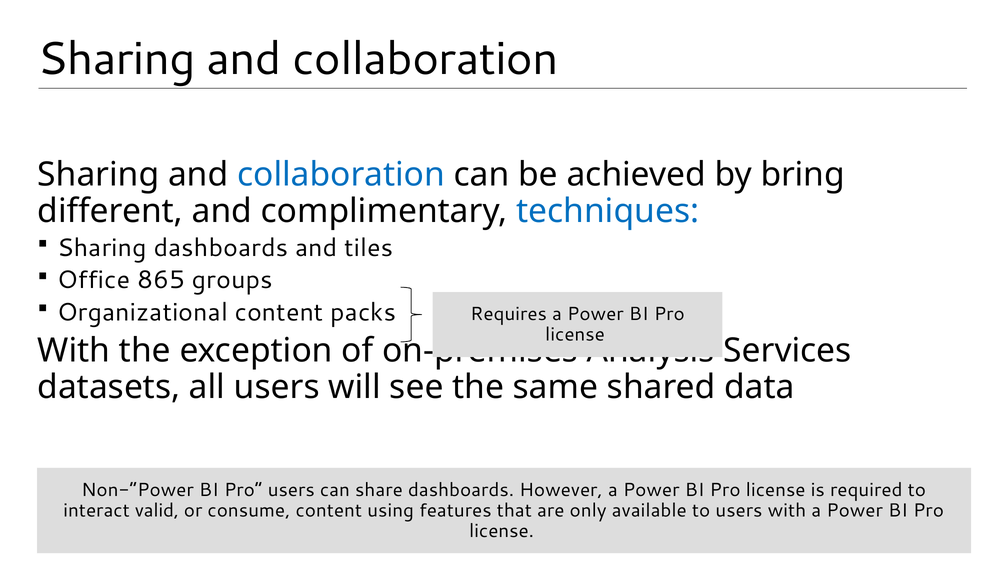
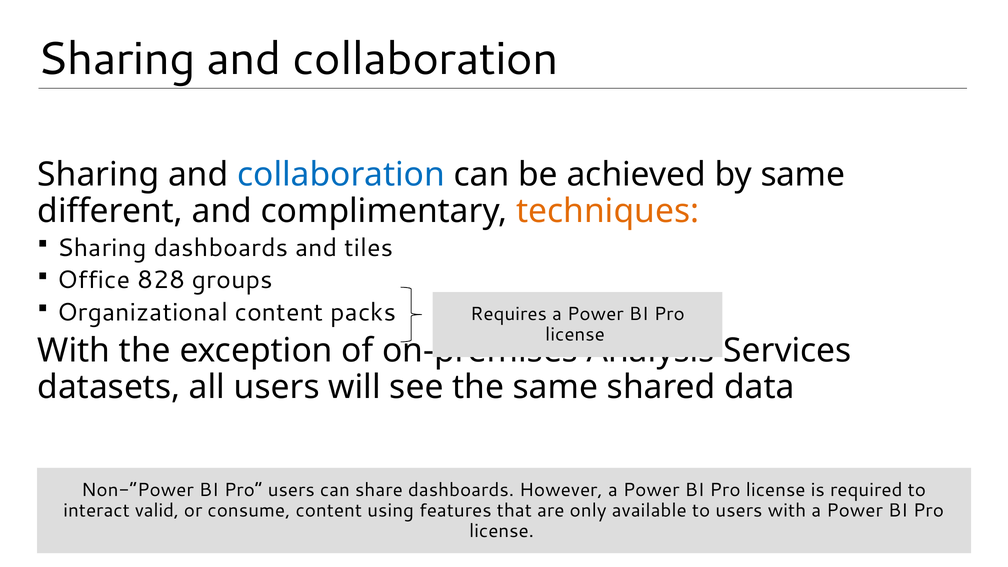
by bring: bring -> same (803, 175)
techniques colour: blue -> orange (608, 211)
865: 865 -> 828 (161, 280)
